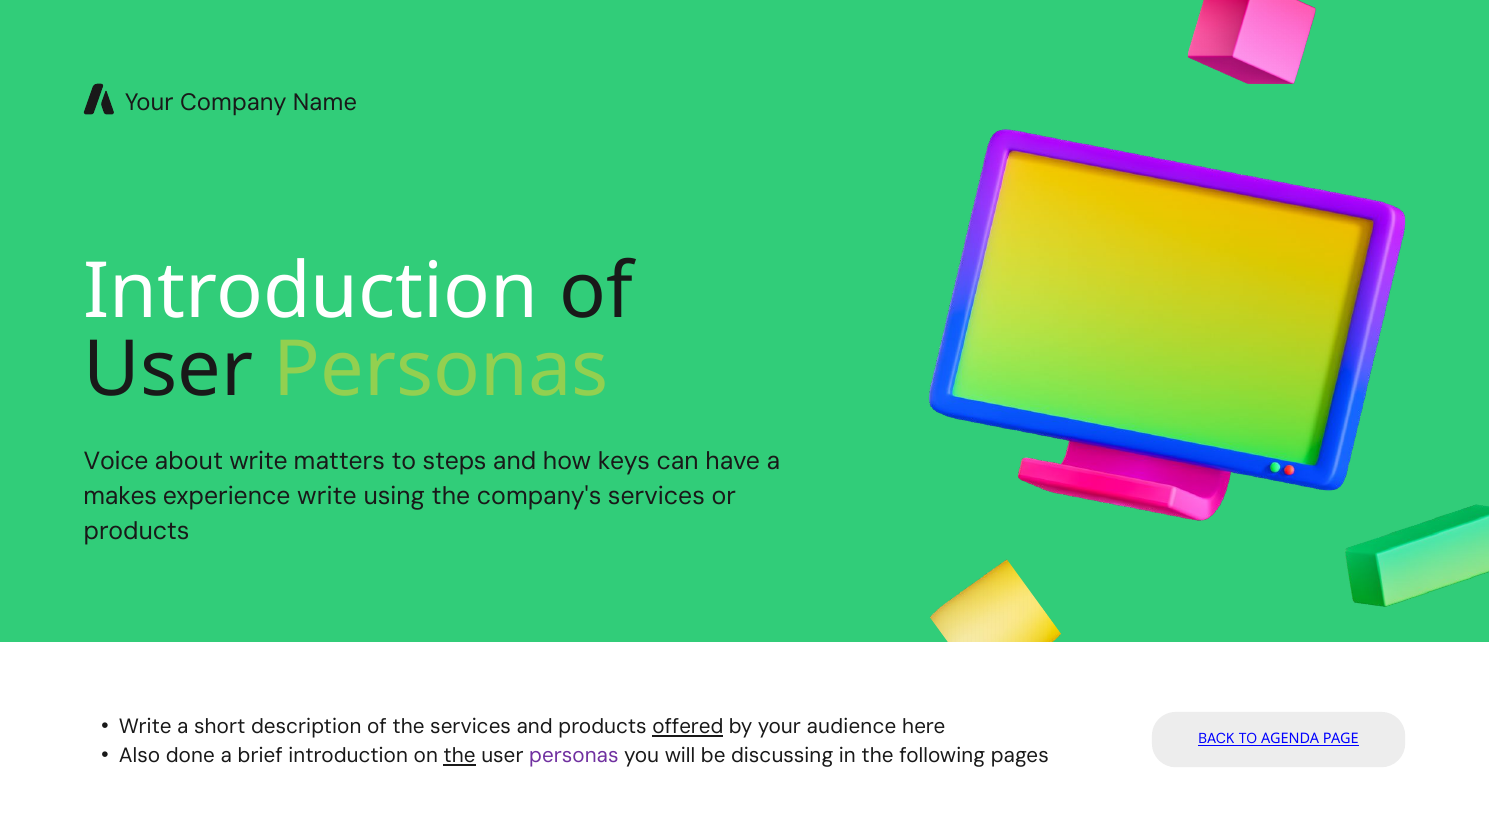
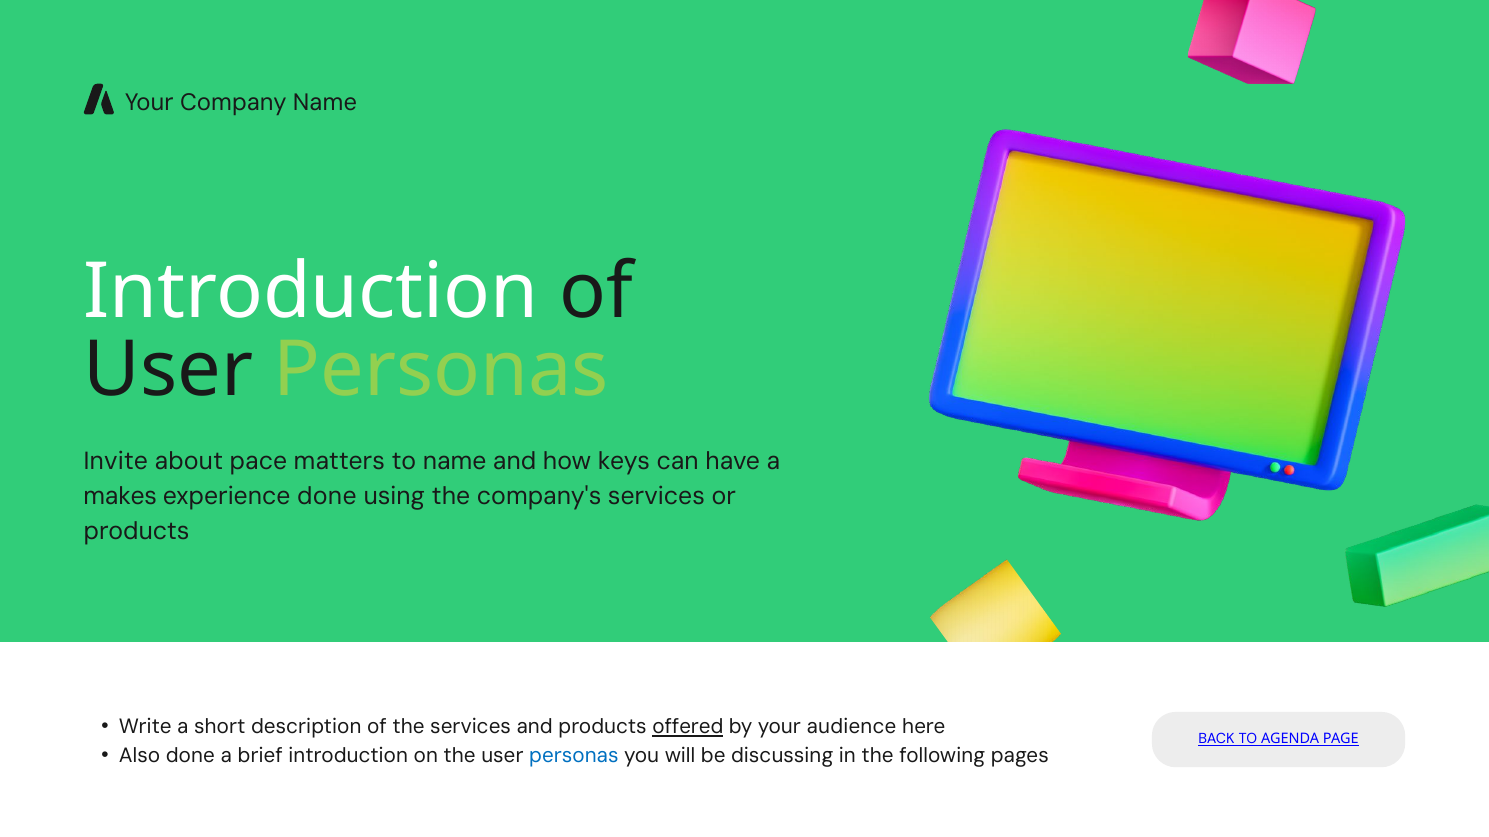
Voice: Voice -> Invite (116, 462)
about write: write -> pace (258, 462)
to steps: steps -> name (455, 462)
experience write: write -> done (327, 496)
the underline: present -> none (460, 757)
personas colour: purple -> blue (574, 757)
